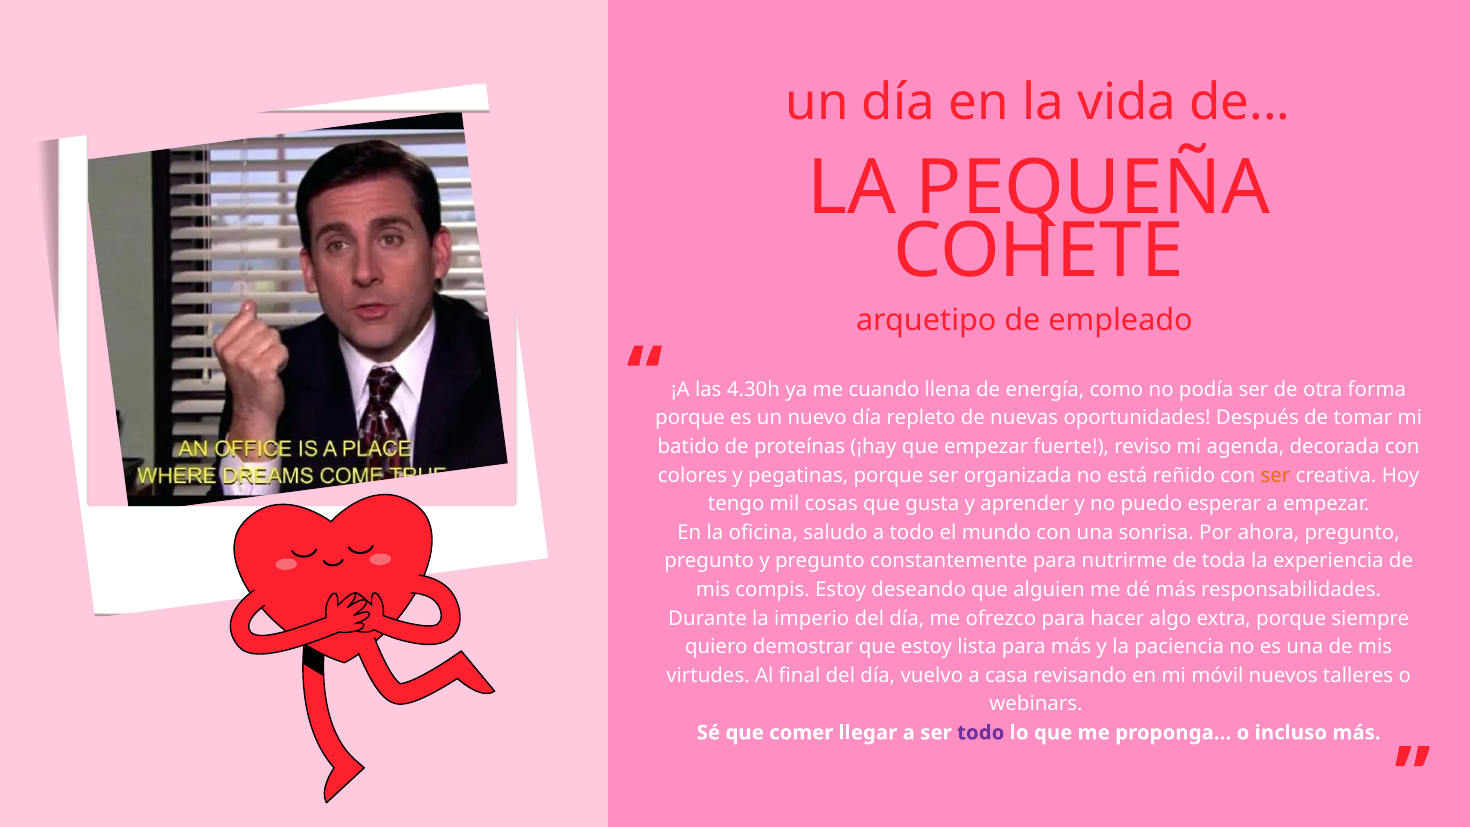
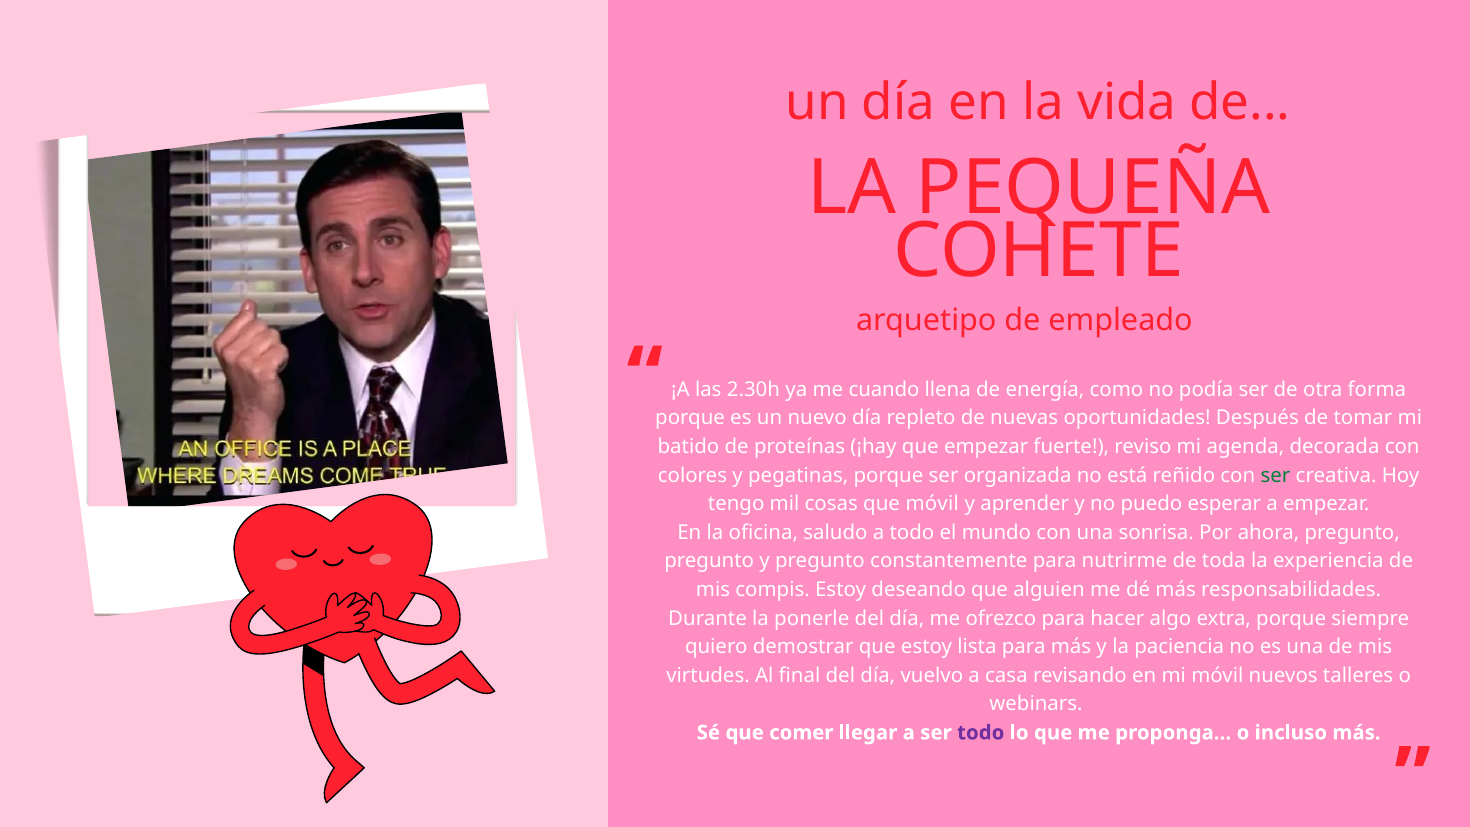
4.30h: 4.30h -> 2.30h (753, 390)
ser colour: orange -> green (1275, 475)
que gusta: gusta -> móvil (932, 504)
imperio: imperio -> ponerle (812, 618)
